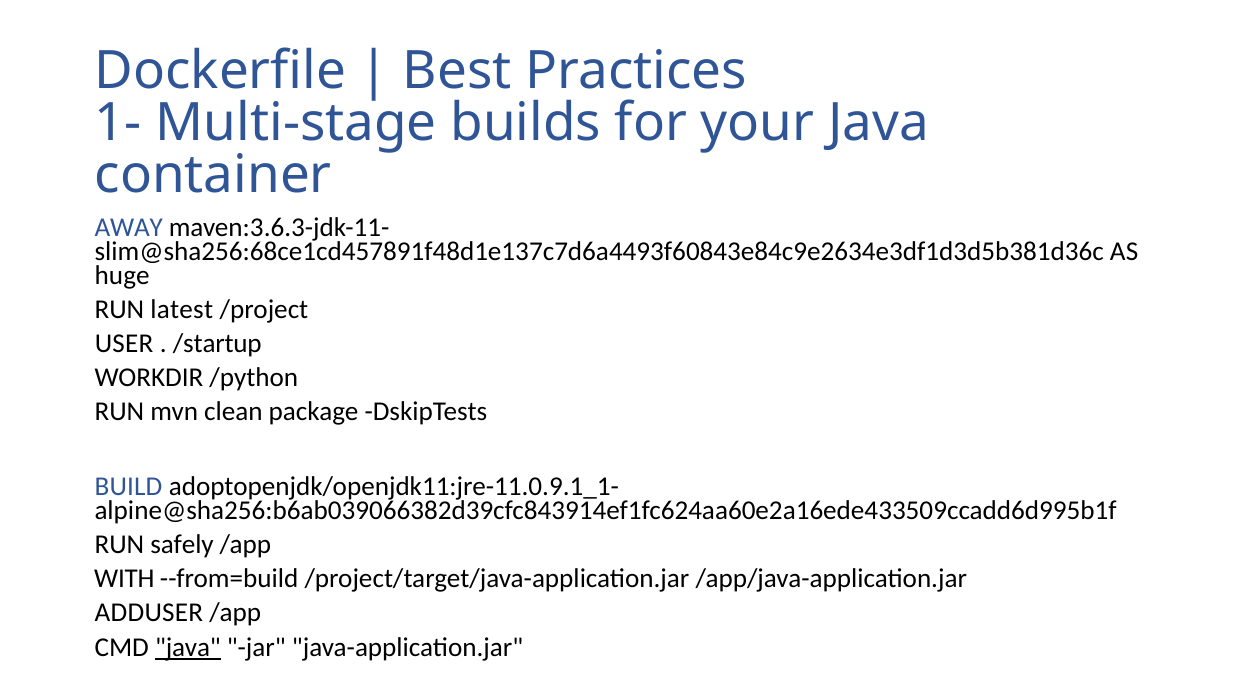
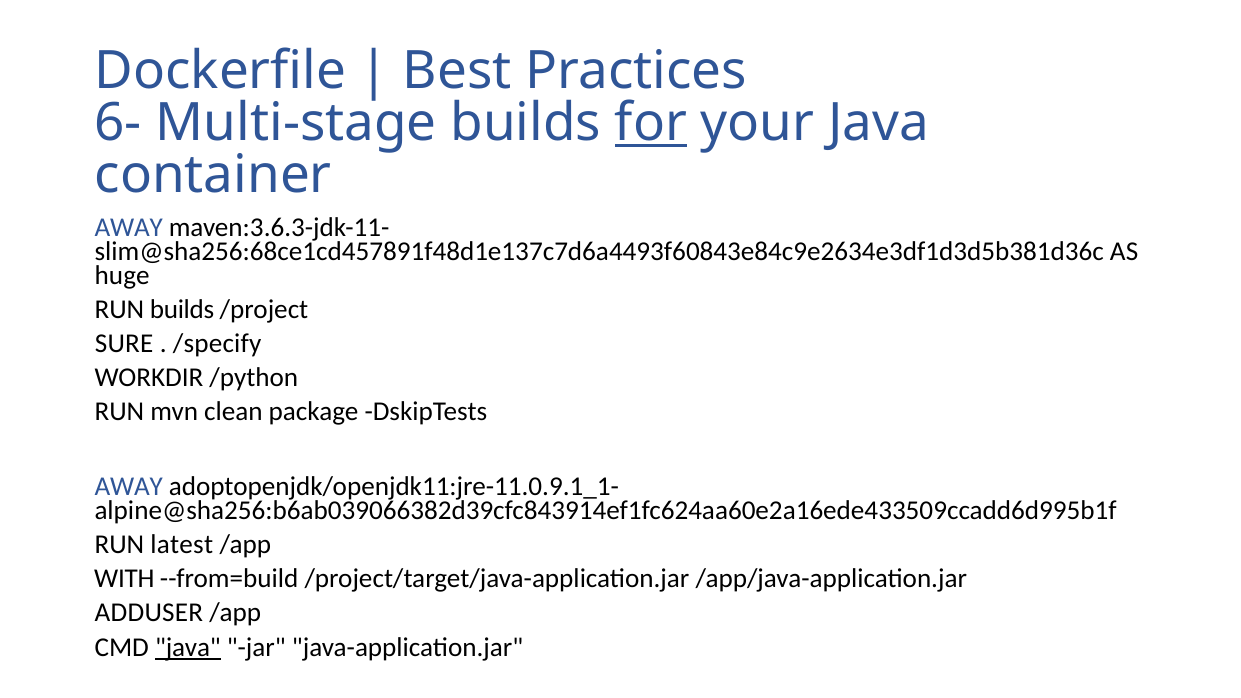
1-: 1- -> 6- (118, 123)
for underline: none -> present (651, 123)
RUN latest: latest -> builds (182, 309)
USER: USER -> SURE (124, 344)
/startup: /startup -> /specify (217, 344)
BUILD: BUILD -> AWAY (129, 486)
safely: safely -> latest (182, 545)
